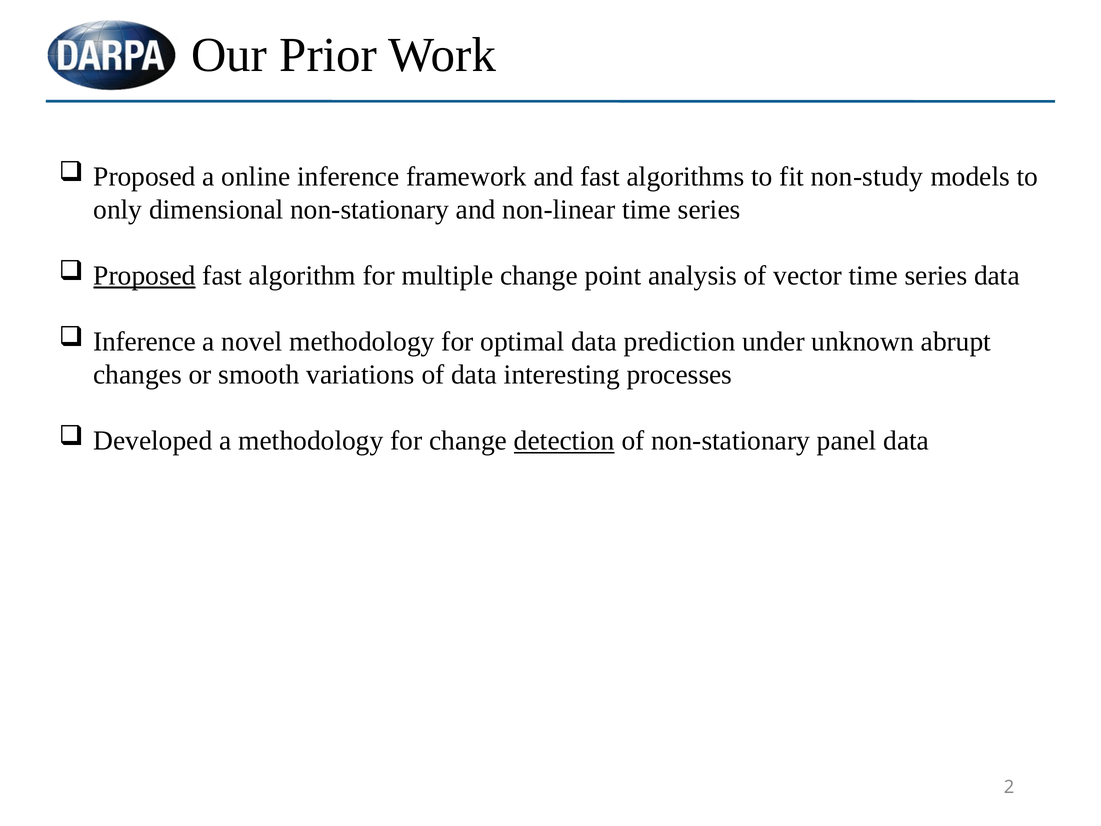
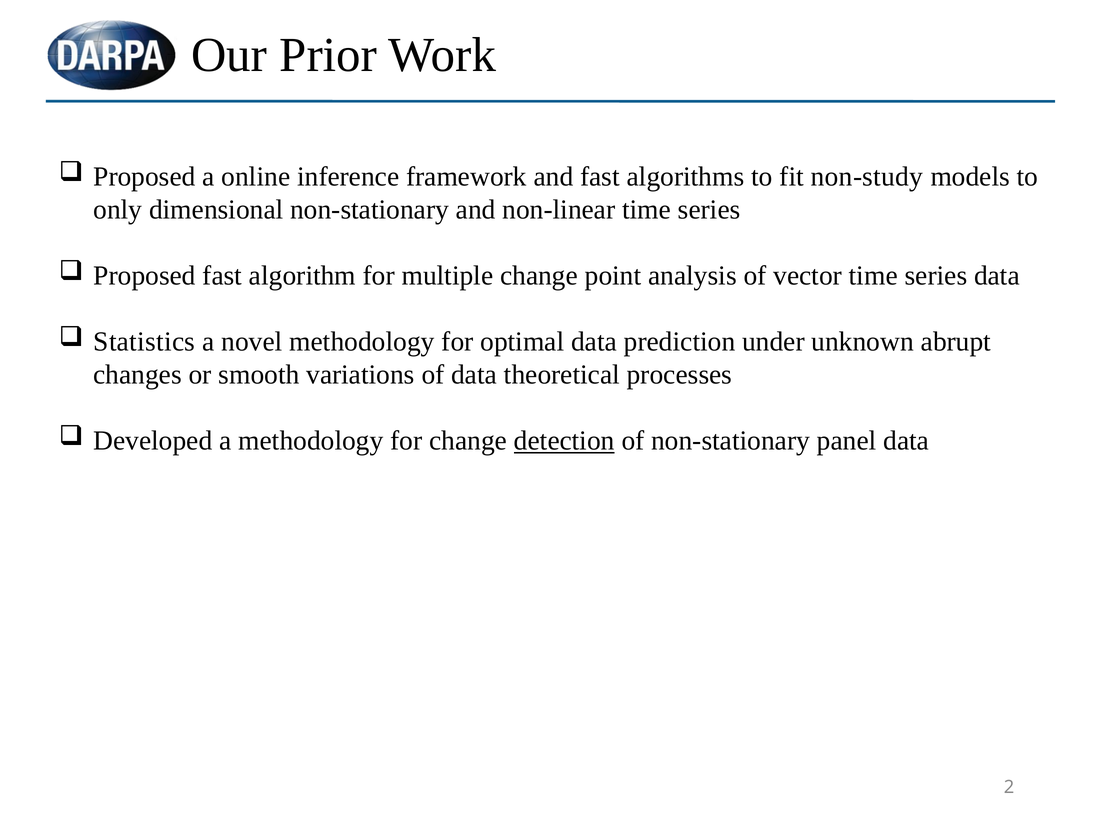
Proposed underline: present -> none (144, 276)
Inference: Inference -> Statistics (144, 342)
interesting: interesting -> theoretical (562, 375)
